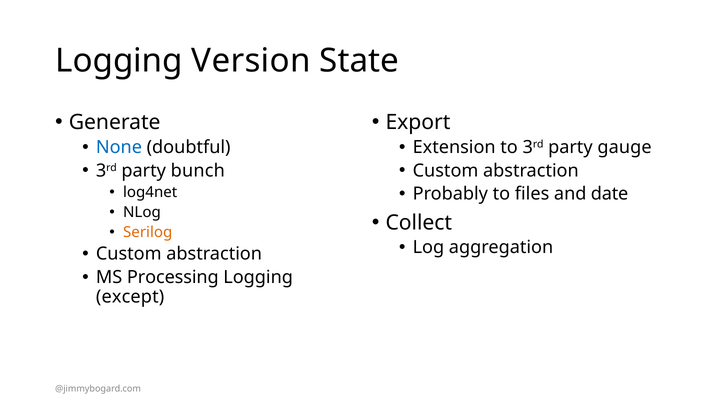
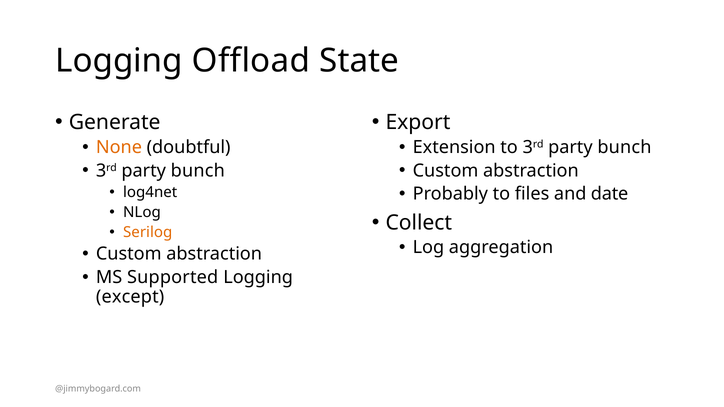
Version: Version -> Offload (251, 61)
None colour: blue -> orange (119, 147)
to 3rd party gauge: gauge -> bunch (624, 147)
Processing: Processing -> Supported (173, 277)
